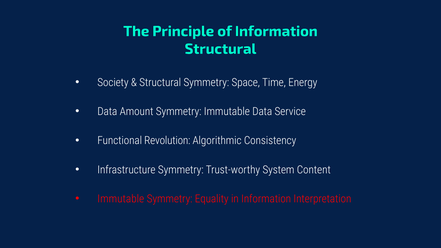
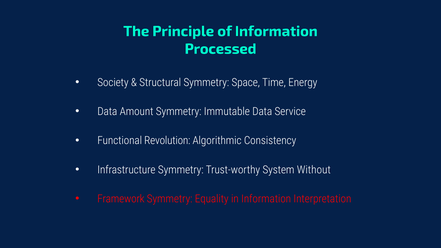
Structural: Structural -> Processed (221, 49)
Content: Content -> Without (314, 170)
Immutable: Immutable -> Framework (121, 199)
